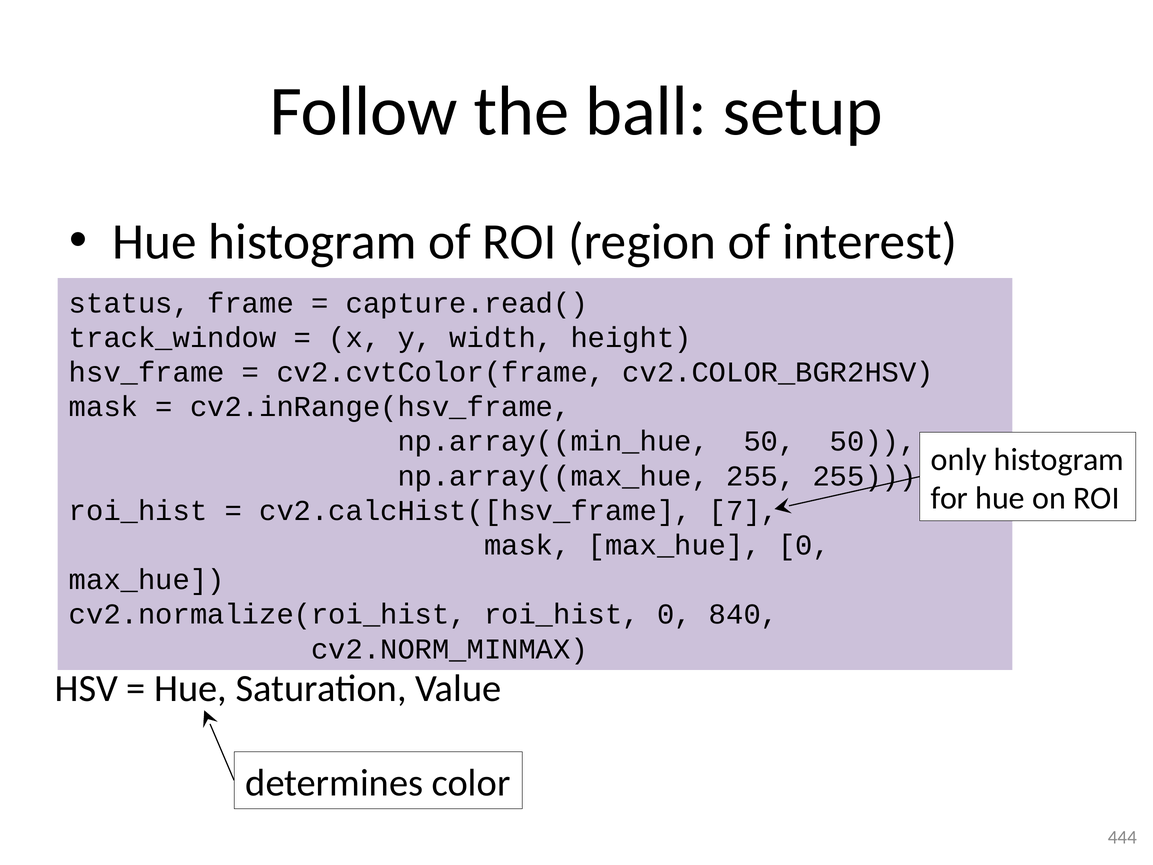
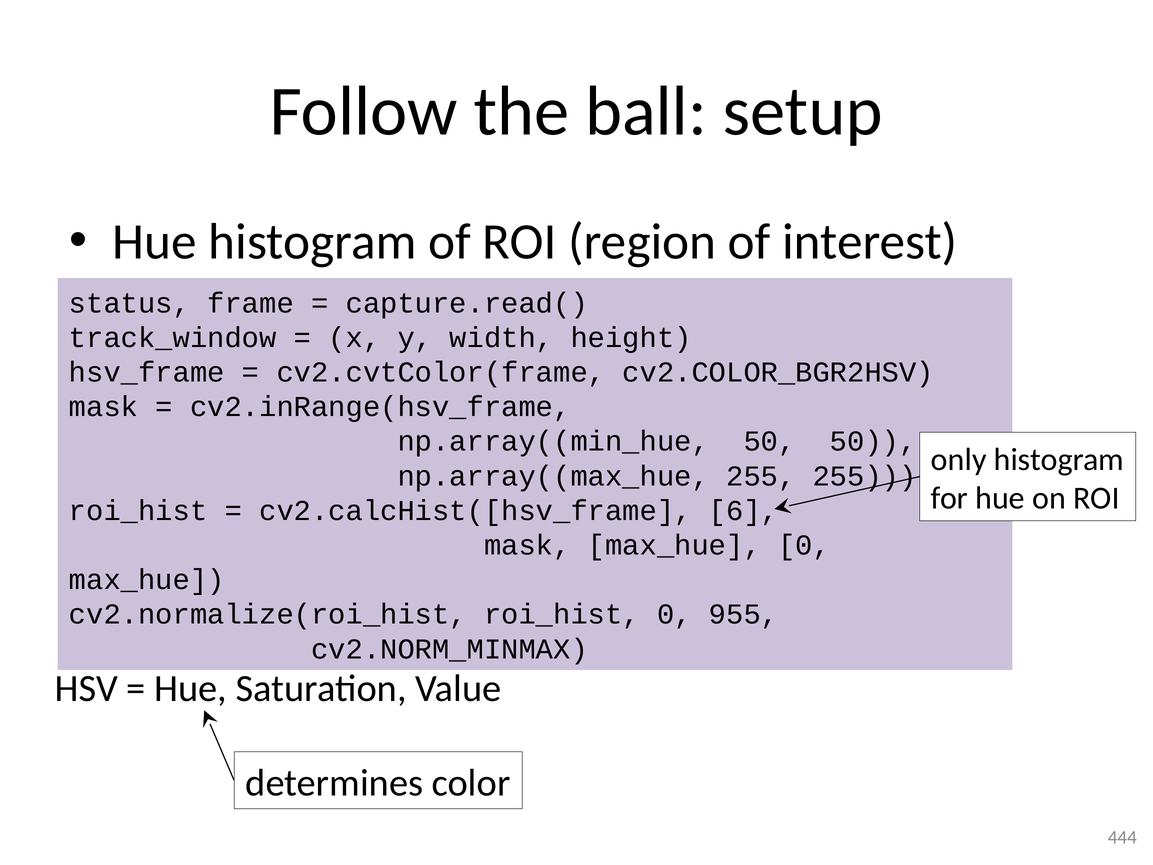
7: 7 -> 6 (744, 511)
840: 840 -> 955 (744, 614)
